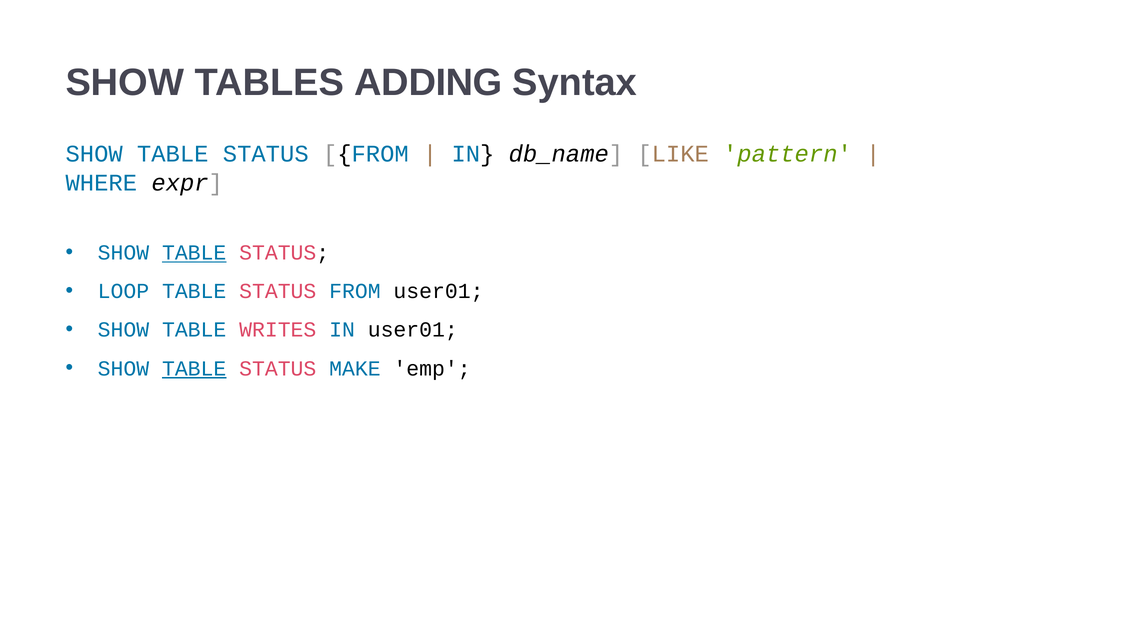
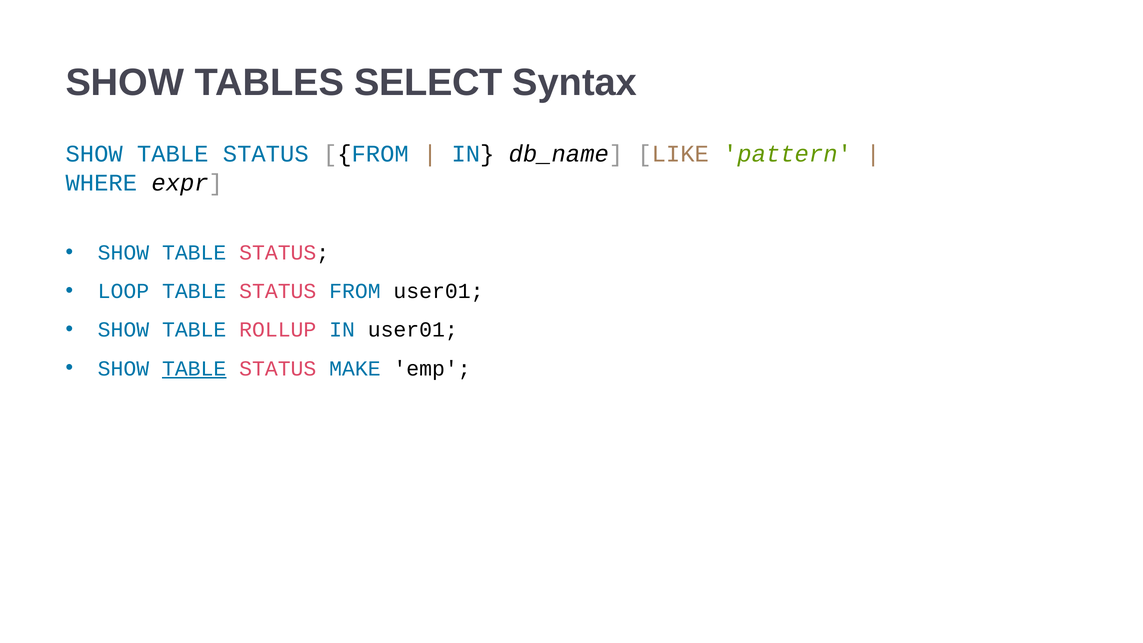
ADDING: ADDING -> SELECT (428, 83)
TABLE underline: present -> none (194, 253)
WRITES: WRITES -> ROLLUP (278, 330)
